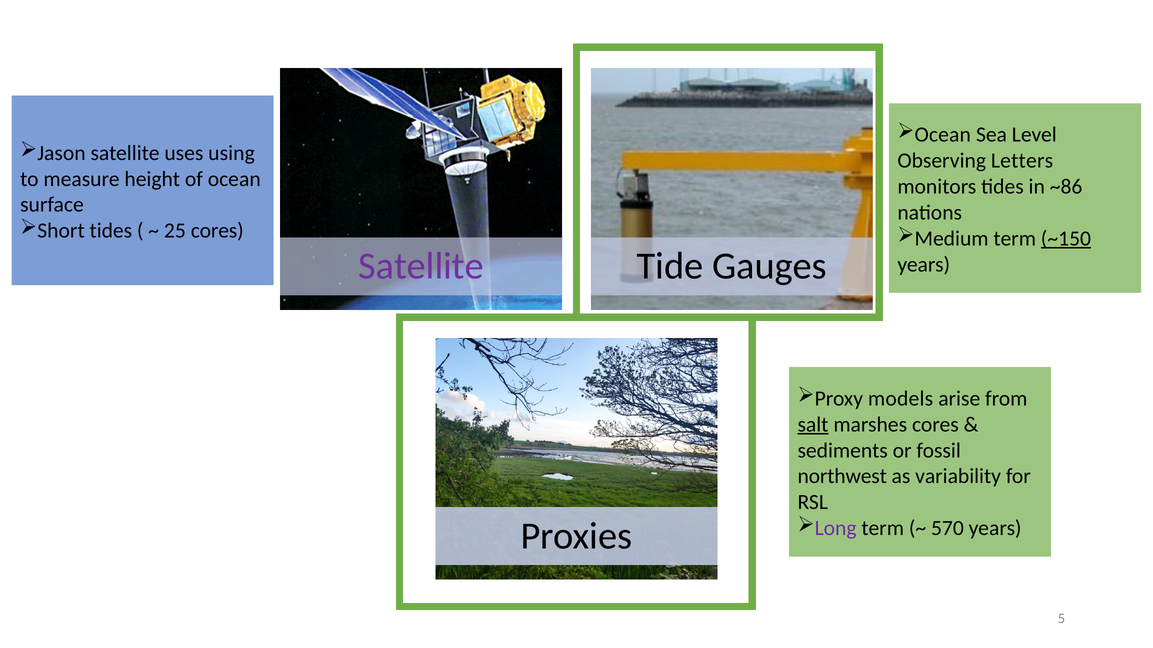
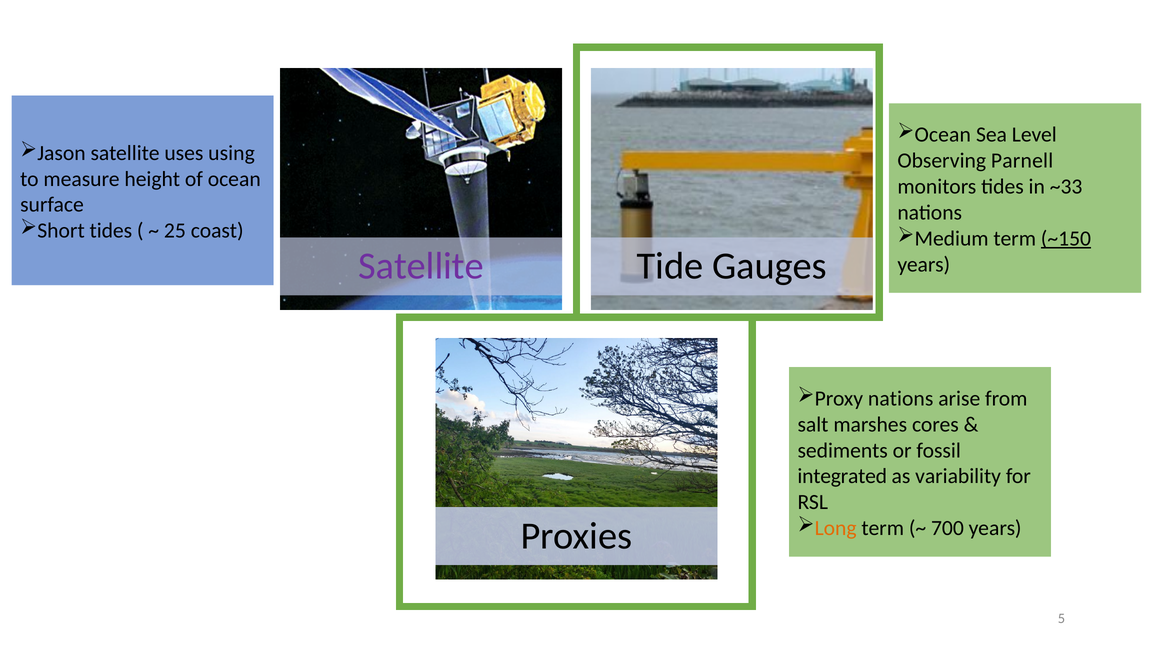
Letters: Letters -> Parnell (1022, 161)
~86: ~86 -> ~33 (1066, 187)
25 cores: cores -> coast (217, 231)
Proxy models: models -> nations (901, 399)
salt underline: present -> none (813, 425)
northwest: northwest -> integrated (842, 477)
Long colour: purple -> orange (836, 529)
570: 570 -> 700 (947, 529)
